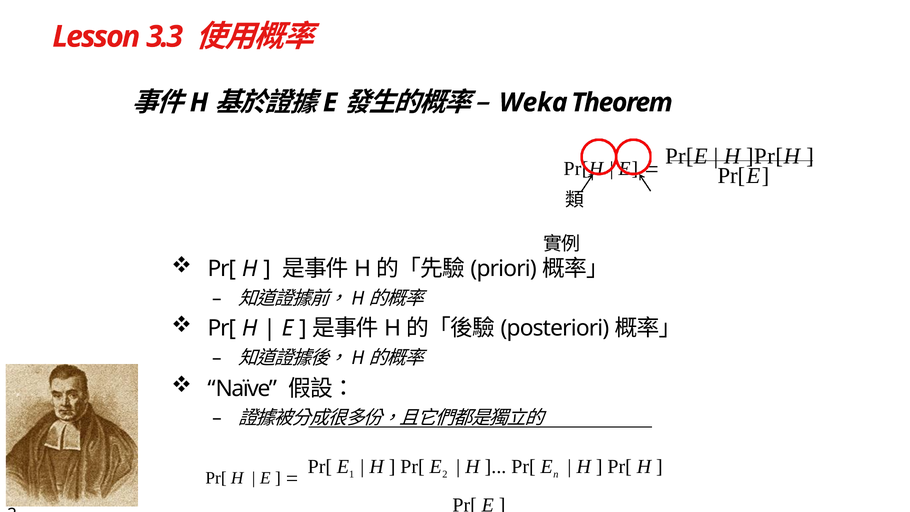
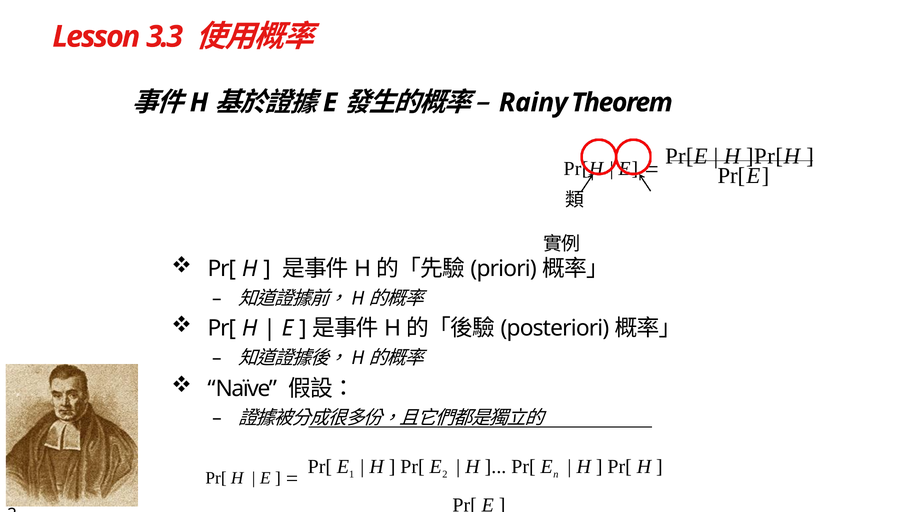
Weka: Weka -> Rainy (533, 103)
